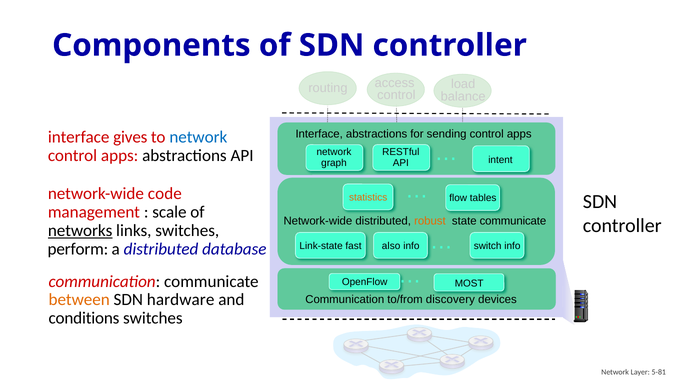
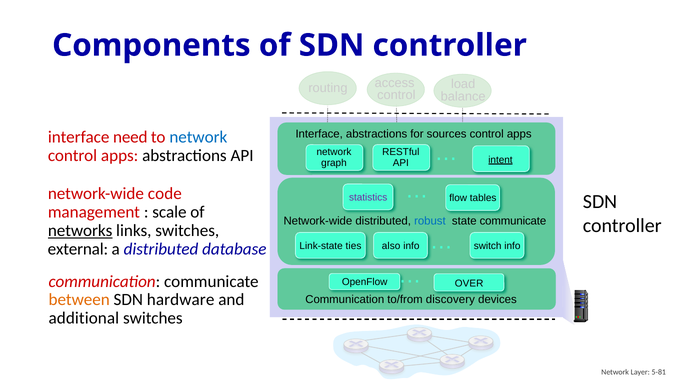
sending: sending -> sources (447, 134)
gives: gives -> need (130, 137)
intent underline: none -> present (500, 160)
statistics colour: orange -> purple (368, 197)
robust colour: orange -> blue (430, 221)
fast: fast -> ties (353, 246)
perform: perform -> external (78, 249)
MOST: MOST -> OVER (469, 283)
conditions: conditions -> additional (84, 318)
